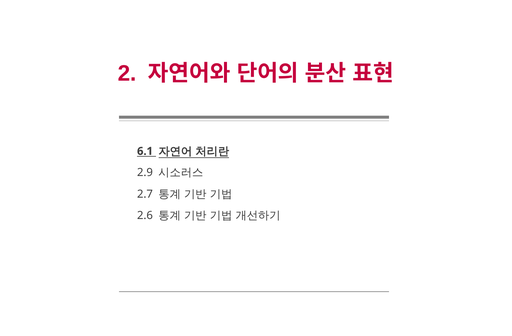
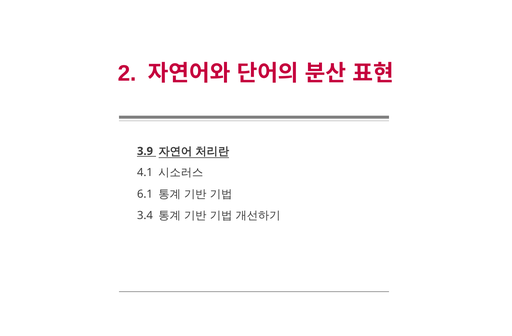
6.1: 6.1 -> 3.9 (145, 151)
2.9: 2.9 -> 4.1 (145, 173)
2.7: 2.7 -> 6.1 (145, 194)
2.6: 2.6 -> 3.4 (145, 216)
